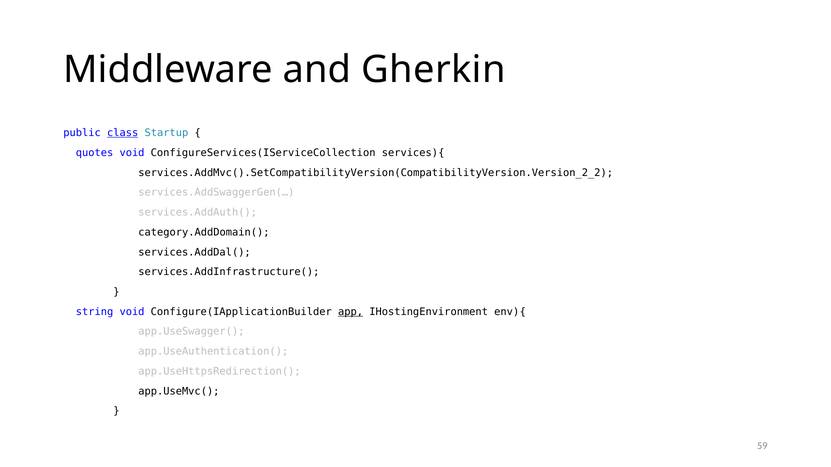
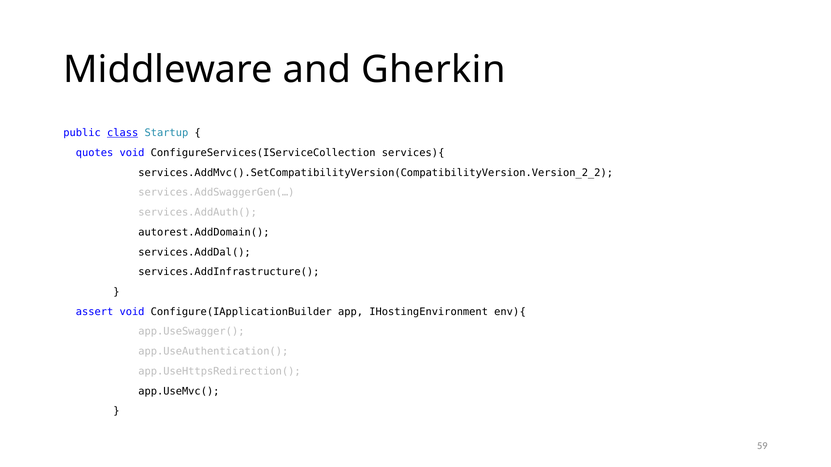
category.AddDomain(: category.AddDomain( -> autorest.AddDomain( (204, 232)
string: string -> assert (95, 312)
app underline: present -> none (351, 312)
